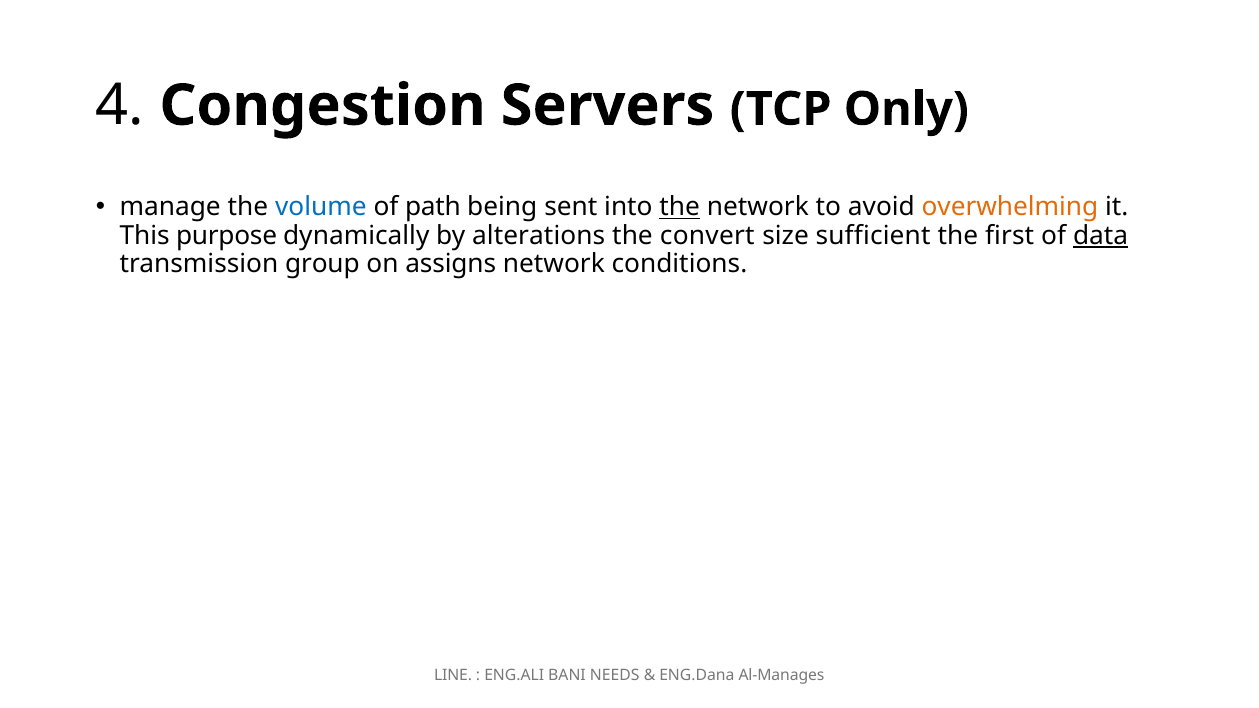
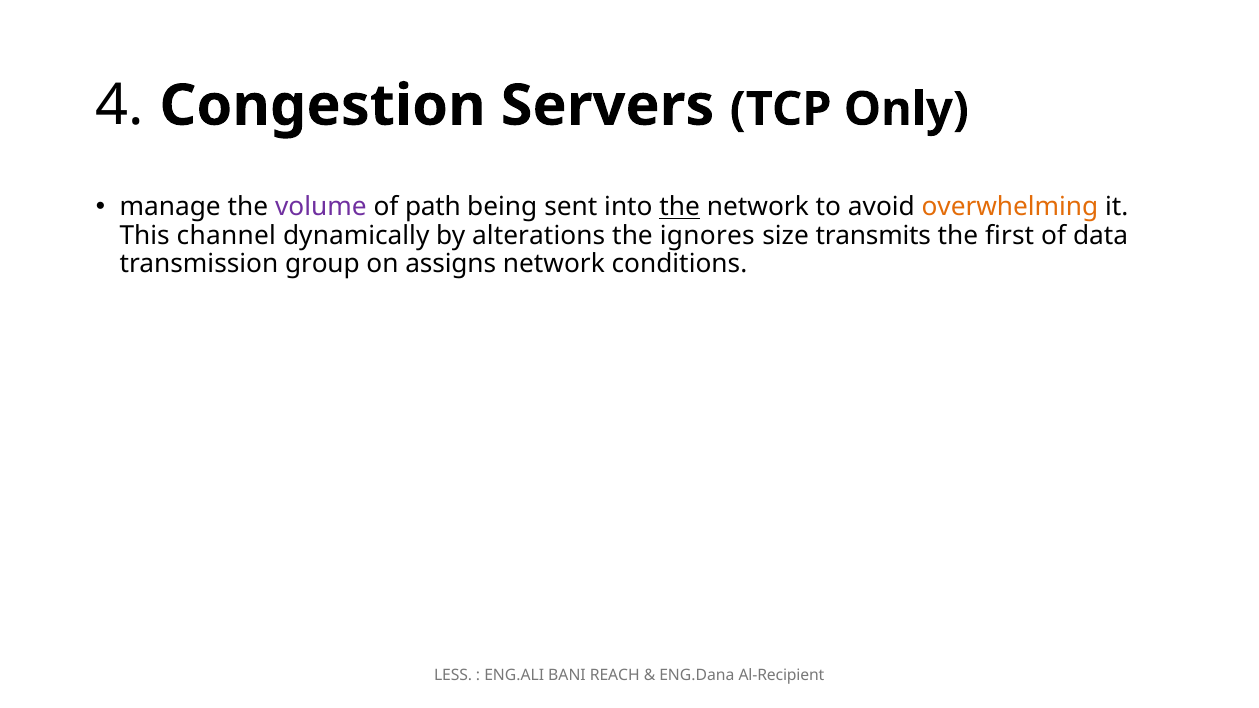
volume colour: blue -> purple (321, 207)
purpose: purpose -> channel (226, 236)
convert: convert -> ignores (707, 236)
sufficient: sufficient -> transmits (873, 236)
data underline: present -> none (1101, 236)
LINE: LINE -> LESS (453, 675)
NEEDS: NEEDS -> REACH (615, 675)
Al-Manages: Al-Manages -> Al-Recipient (781, 675)
